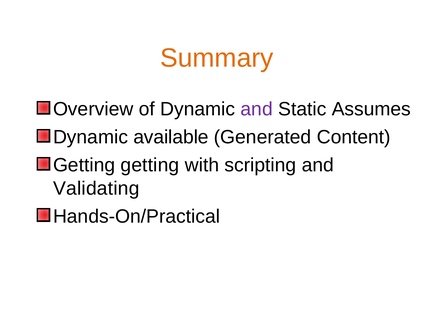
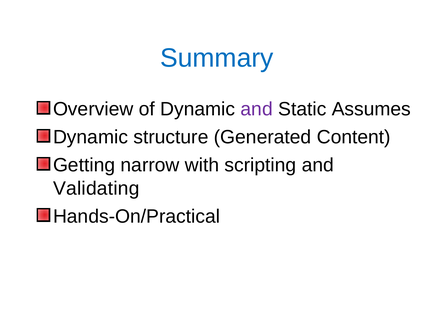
Summary colour: orange -> blue (217, 58)
available: available -> structure (171, 137)
Getting getting: getting -> narrow (150, 165)
